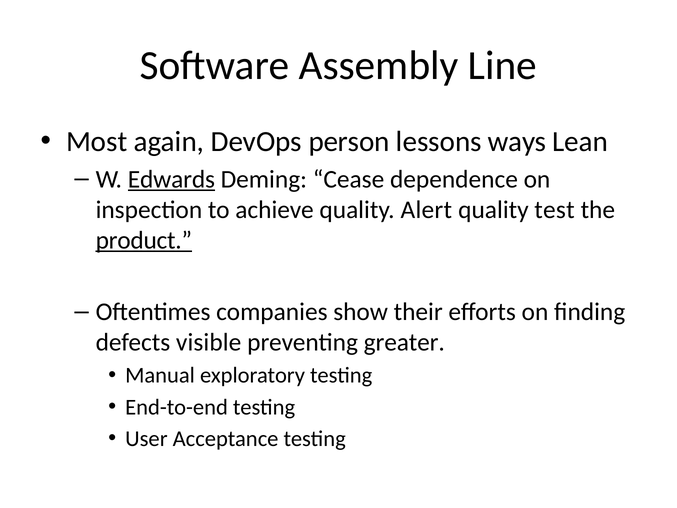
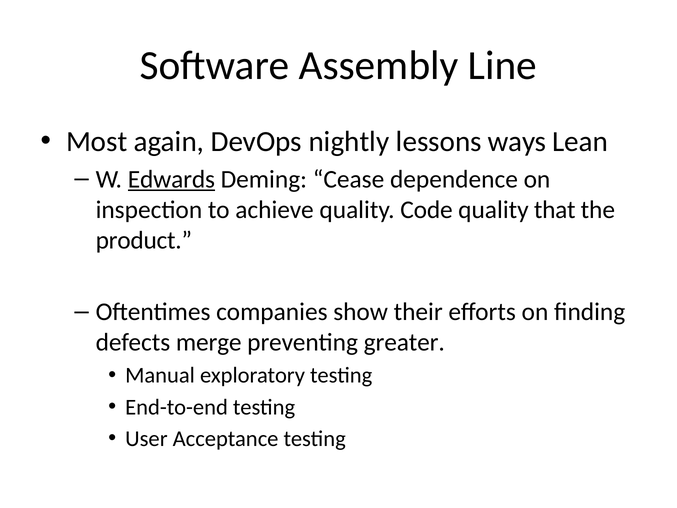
person: person -> nightly (349, 141)
Alert: Alert -> Code (427, 210)
test: test -> that (555, 210)
product underline: present -> none (144, 240)
visible: visible -> merge (209, 342)
